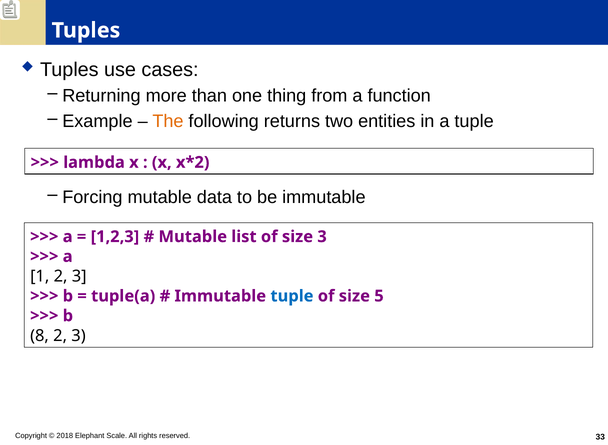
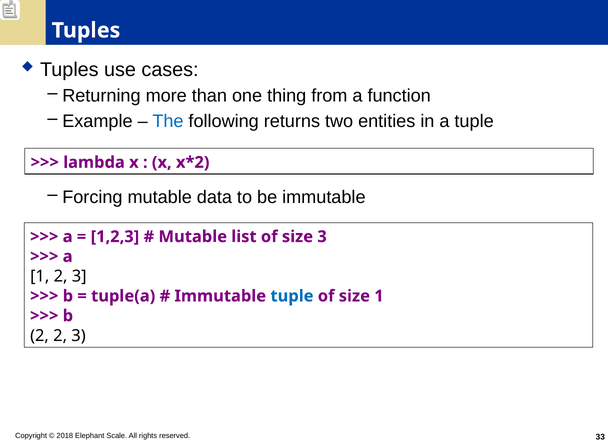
The colour: orange -> blue (168, 121)
size 5: 5 -> 1 (379, 296)
8: 8 -> 2 (40, 336)
